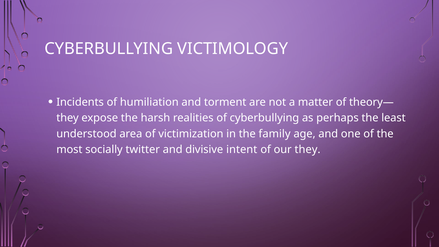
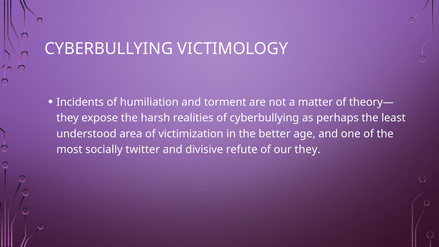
family: family -> better (275, 134)
intent: intent -> refute (242, 150)
